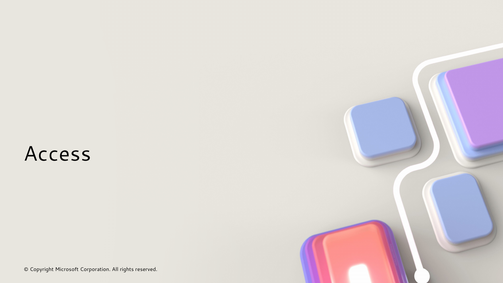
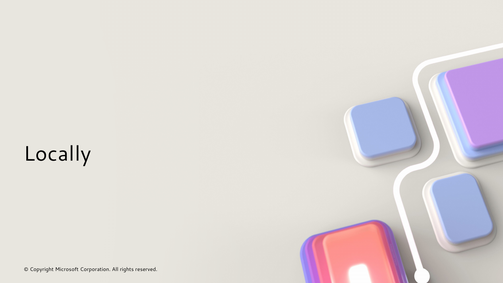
Access: Access -> Locally (58, 154)
